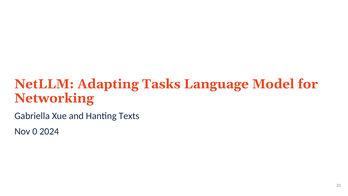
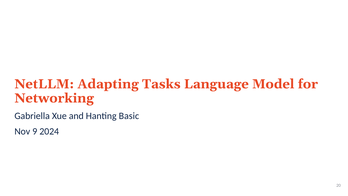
Texts: Texts -> Basic (129, 116)
0: 0 -> 9 (35, 131)
